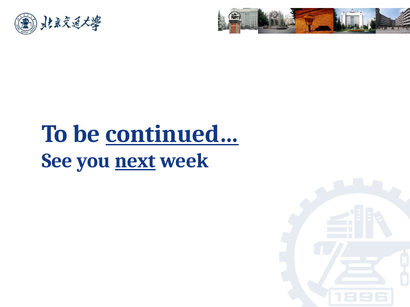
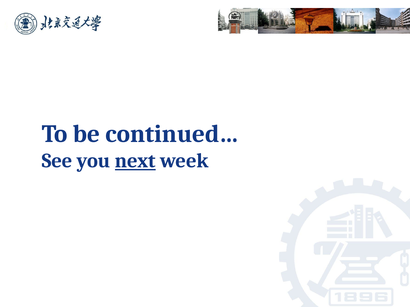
continued… underline: present -> none (172, 134)
